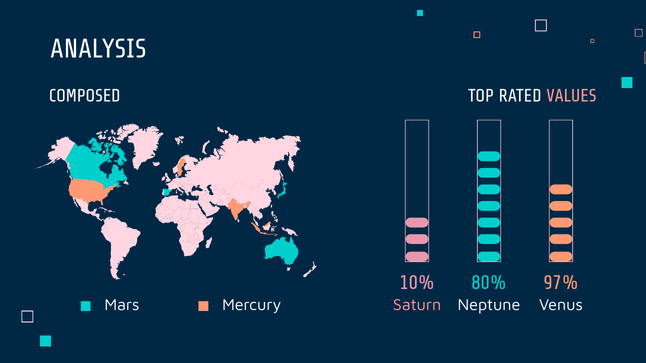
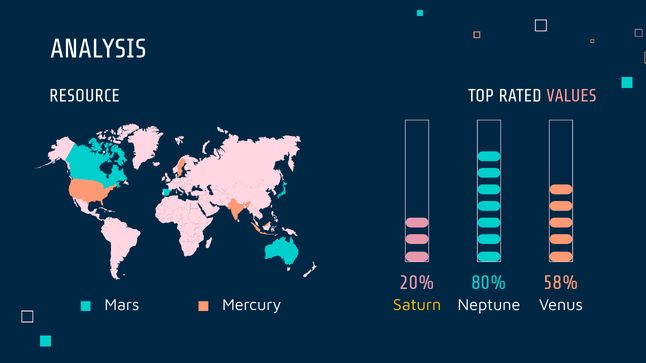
COMPOSED: COMPOSED -> RESOURCE (85, 96)
10%: 10% -> 20% (417, 283)
97%: 97% -> 58% (561, 283)
Saturn colour: pink -> yellow (417, 305)
